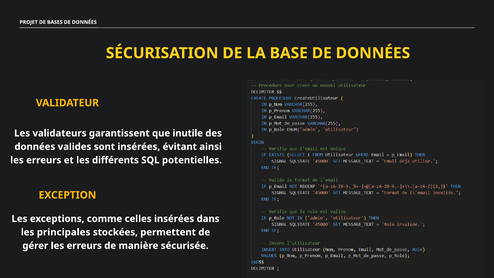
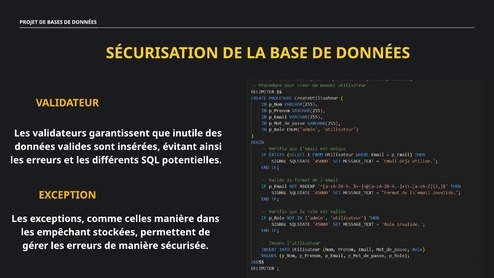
celles insérées: insérées -> manière (174, 219)
principales: principales -> empêchant (64, 232)
